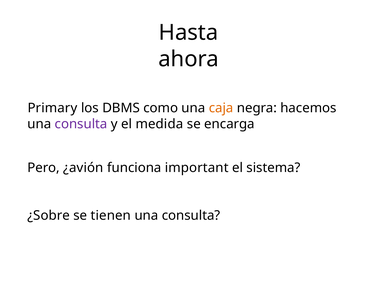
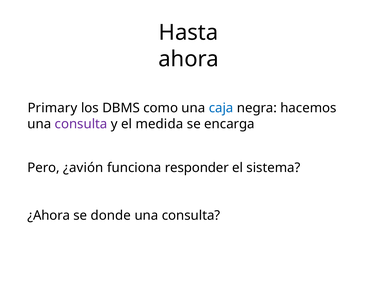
caja colour: orange -> blue (221, 108)
important: important -> responder (197, 168)
¿Sobre: ¿Sobre -> ¿Ahora (49, 215)
tienen: tienen -> donde (111, 215)
